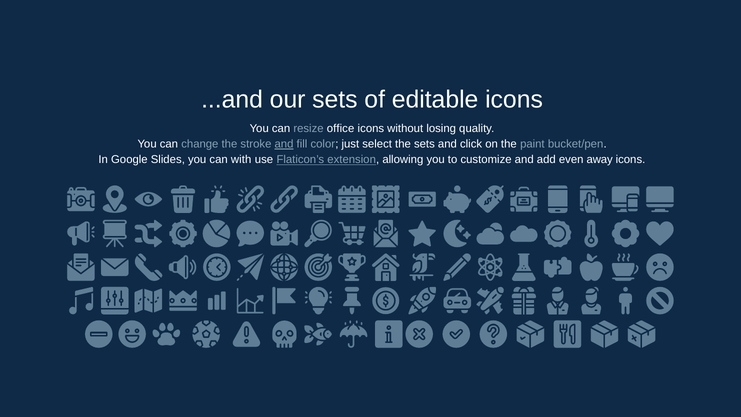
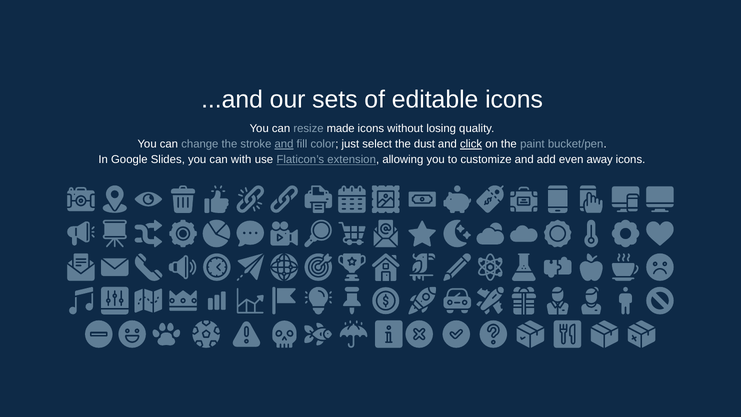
office: office -> made (341, 128)
the sets: sets -> dust (424, 144)
click underline: none -> present (471, 144)
